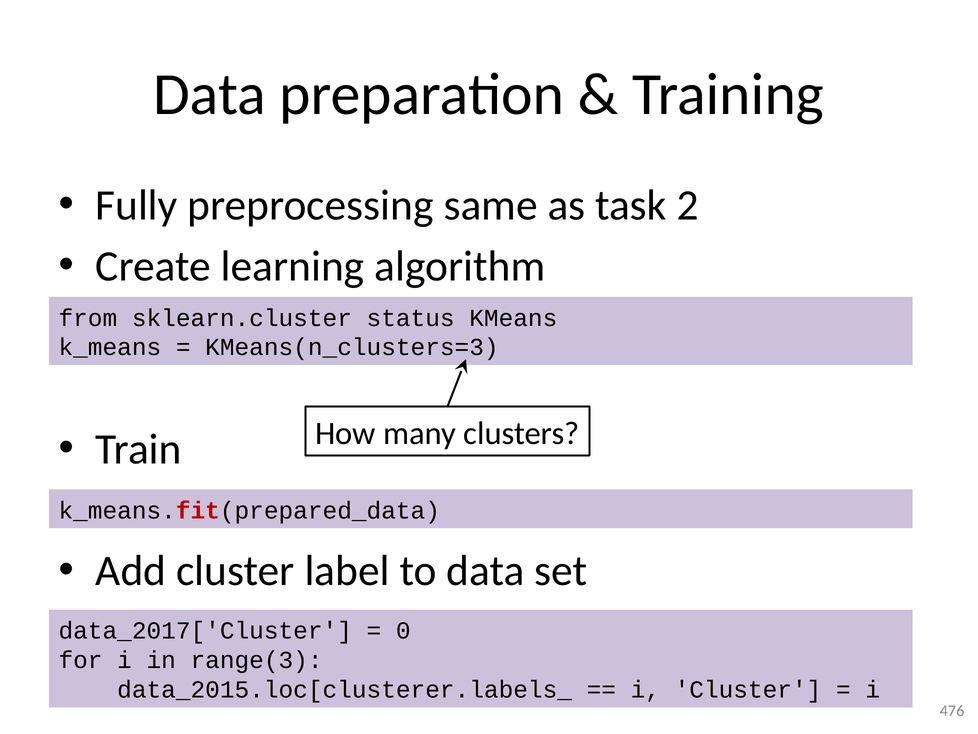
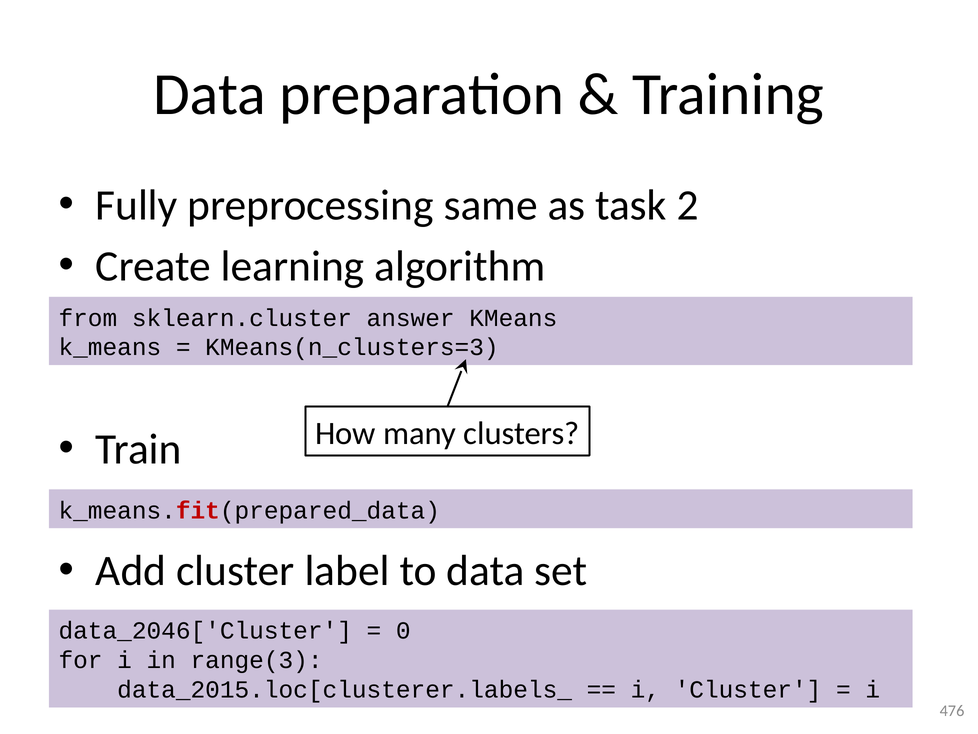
status: status -> answer (411, 318)
data_2017['Cluster: data_2017['Cluster -> data_2046['Cluster (205, 630)
